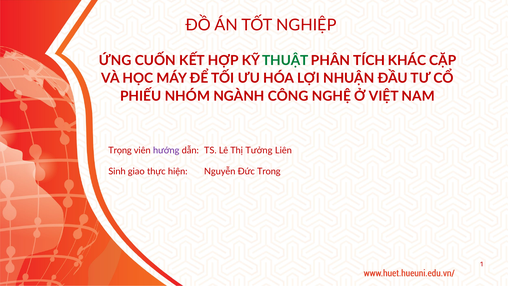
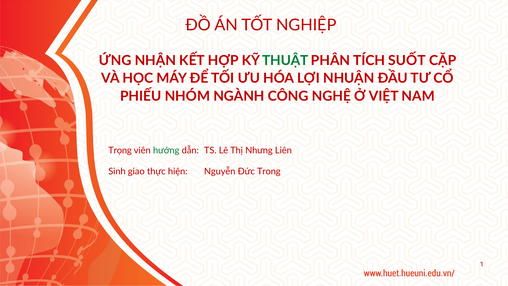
CUỐN: CUỐN -> NHẬN (155, 60)
KHÁC: KHÁC -> SUỐT (407, 60)
hướng colour: purple -> green (166, 150)
Tưởng: Tưởng -> Nhưng (259, 150)
